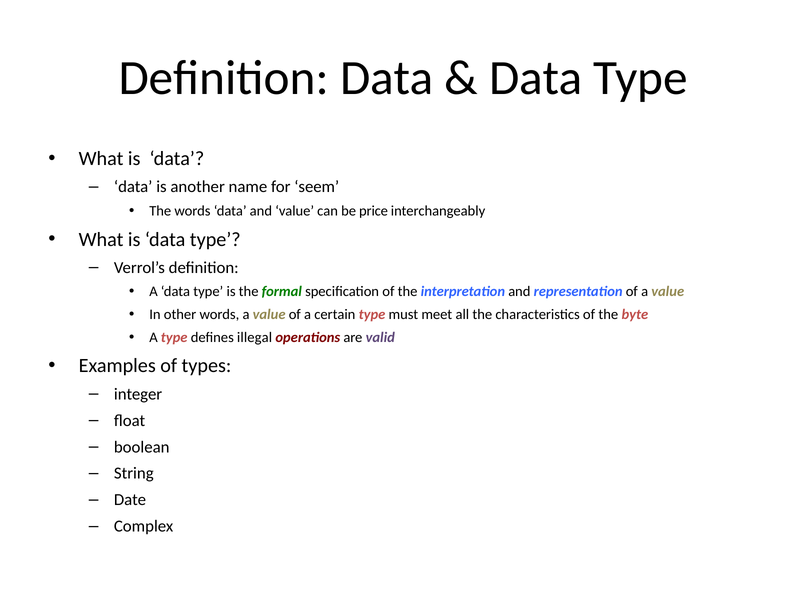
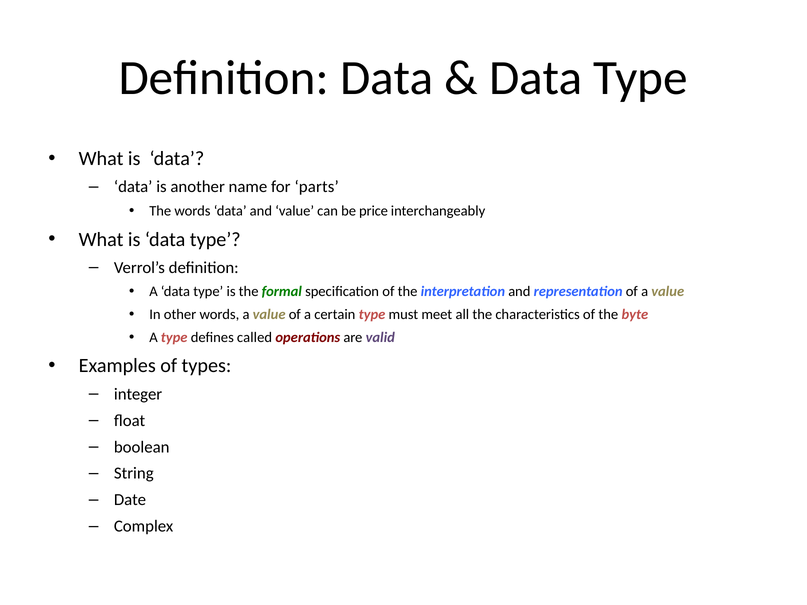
seem: seem -> parts (317, 187)
illegal: illegal -> called (255, 338)
